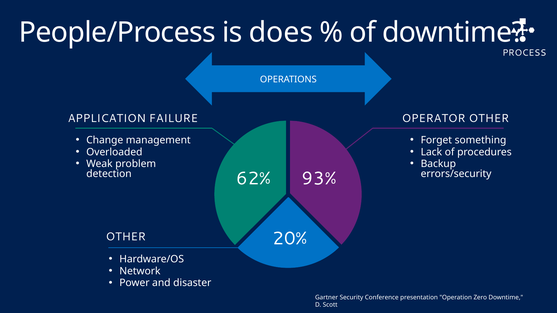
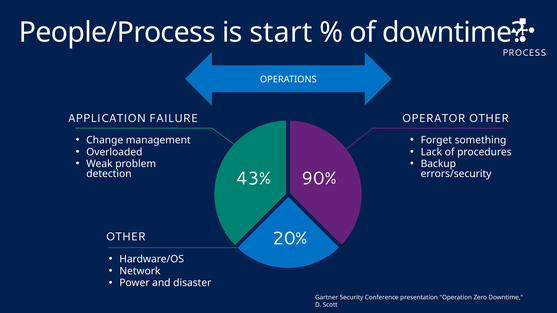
does: does -> start (281, 33)
62%: 62% -> 43% (254, 179)
93%: 93% -> 90% (319, 179)
